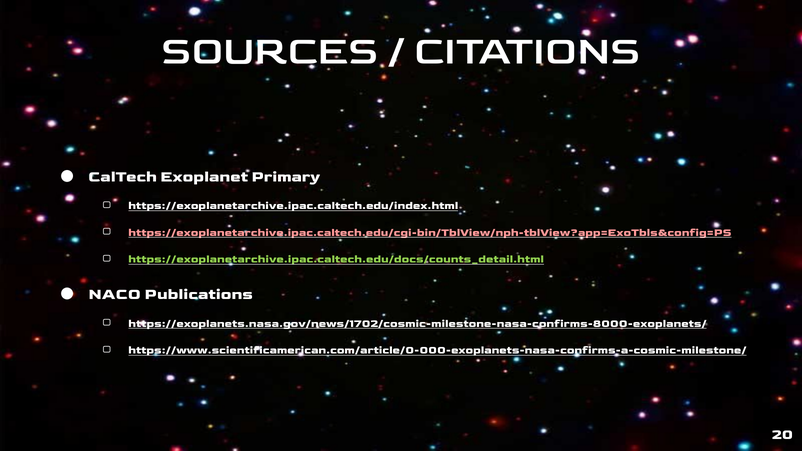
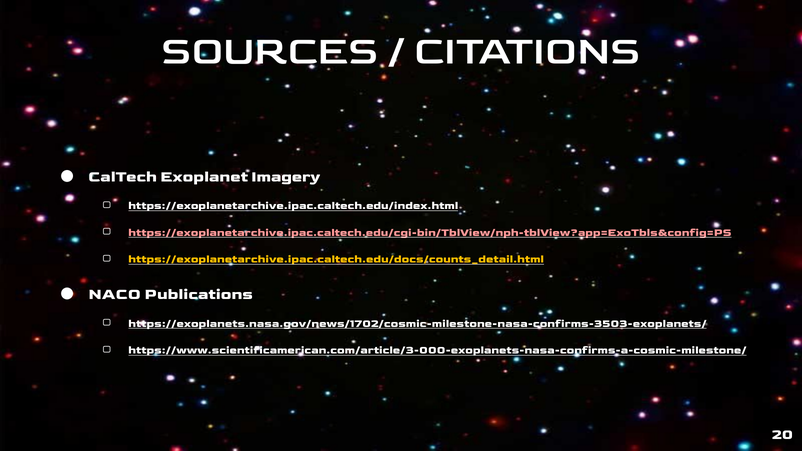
Primary: Primary -> Imagery (286, 177)
https://exoplanetarchive.ipac.caltech.edu/docs/counts_detail.html colour: light green -> yellow (336, 259)
https://exoplanets.nasa.gov/news/1702/cosmic-milestone-nasa-confirms-8000-exoplanets/: https://exoplanets.nasa.gov/news/1702/cosmic-milestone-nasa-confirms-8000-exoplanets/ -> https://exoplanets.nasa.gov/news/1702/cosmic-milestone-nasa-confirms-3503-exoplanets/ (418, 324)
https://www.scientificamerican.com/article/0-000-exoplanets-nasa-confirms-a-cosmic-milestone/: https://www.scientificamerican.com/article/0-000-exoplanets-nasa-confirms-a-cosmic-milestone/ -> https://www.scientificamerican.com/article/3-000-exoplanets-nasa-confirms-a-cosmic-milestone/ (438, 350)
